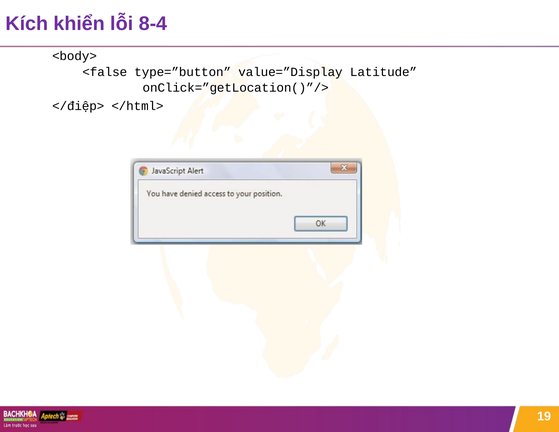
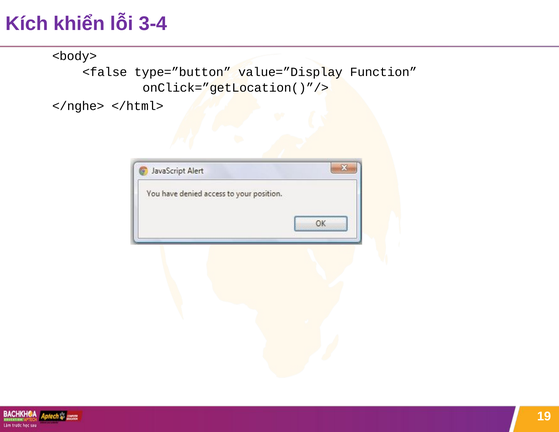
8-4: 8-4 -> 3-4 (153, 24)
Latitude: Latitude -> Function (383, 72)
</điệp>: </điệp> -> </nghe> (78, 106)
